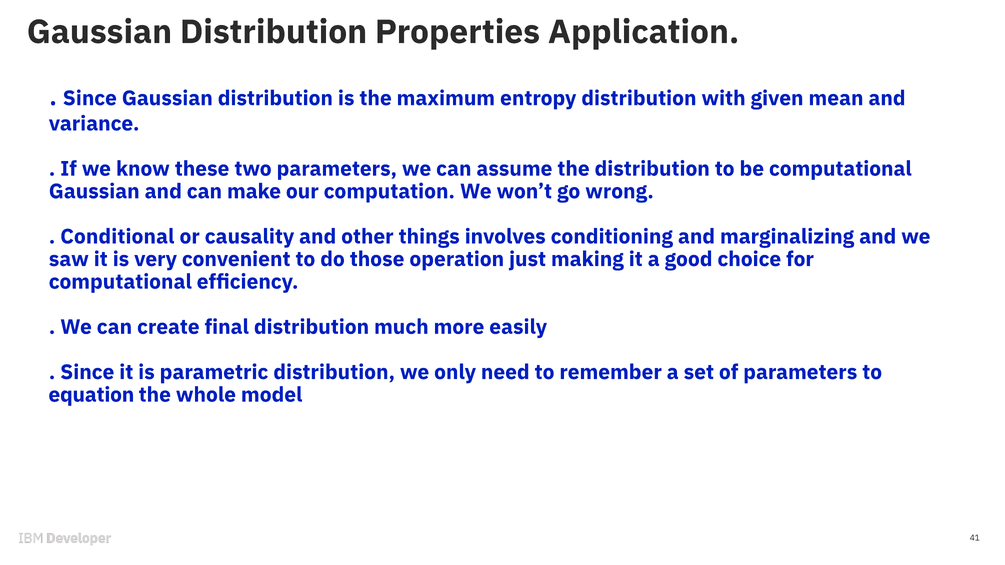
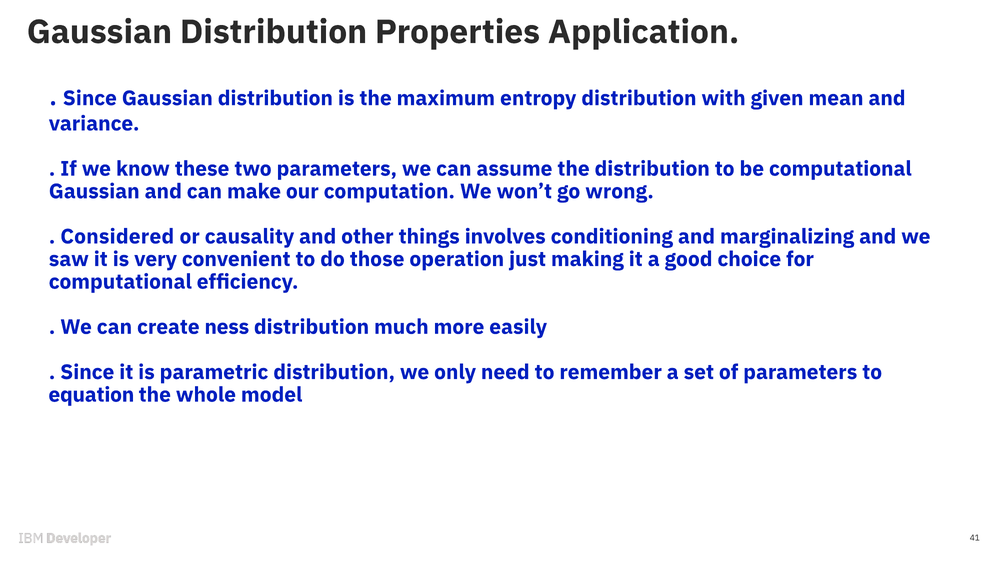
Conditional: Conditional -> Considered (117, 237)
final: final -> ness (227, 327)
